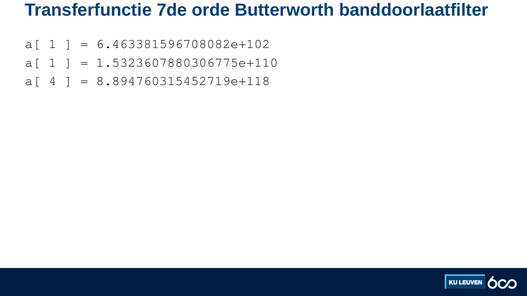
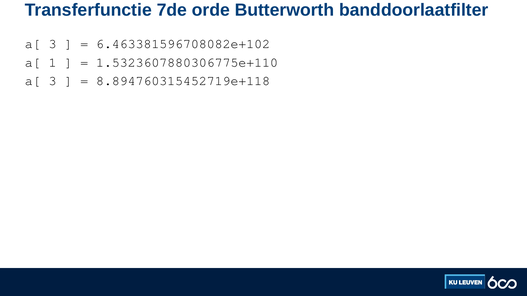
1: 1 -> 3 (53, 44)
4: 4 -> 3 (53, 81)
